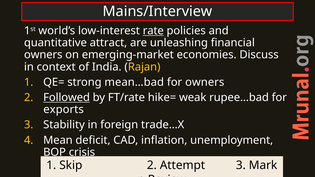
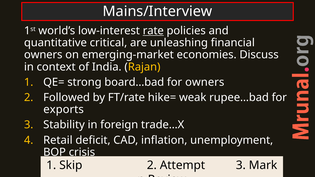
attract: attract -> critical (108, 43)
mean…bad: mean…bad -> board…bad (134, 82)
Followed underline: present -> none (67, 98)
Mean: Mean -> Retail (58, 140)
